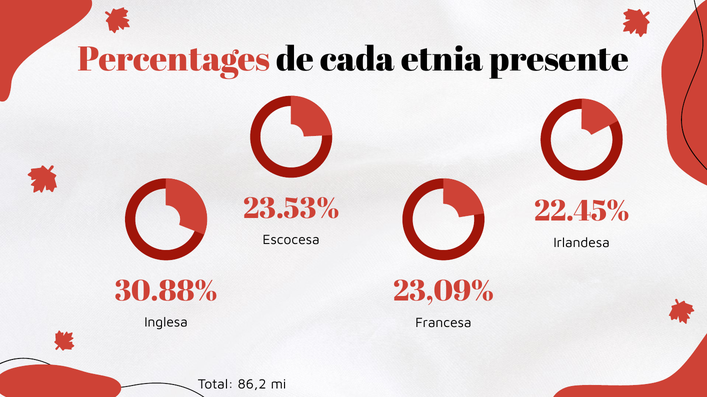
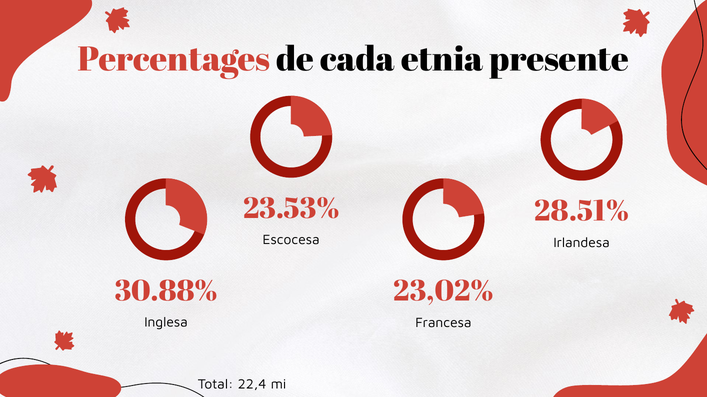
22.45%: 22.45% -> 28.51% (581, 212)
23,09%: 23,09% -> 23,02% (443, 292)
86,2: 86,2 -> 22,4 (252, 385)
